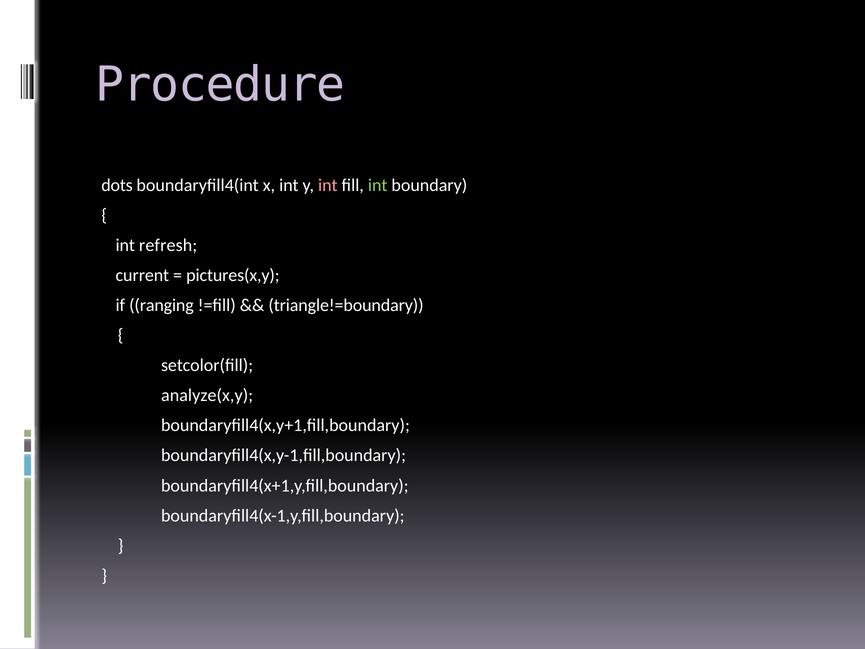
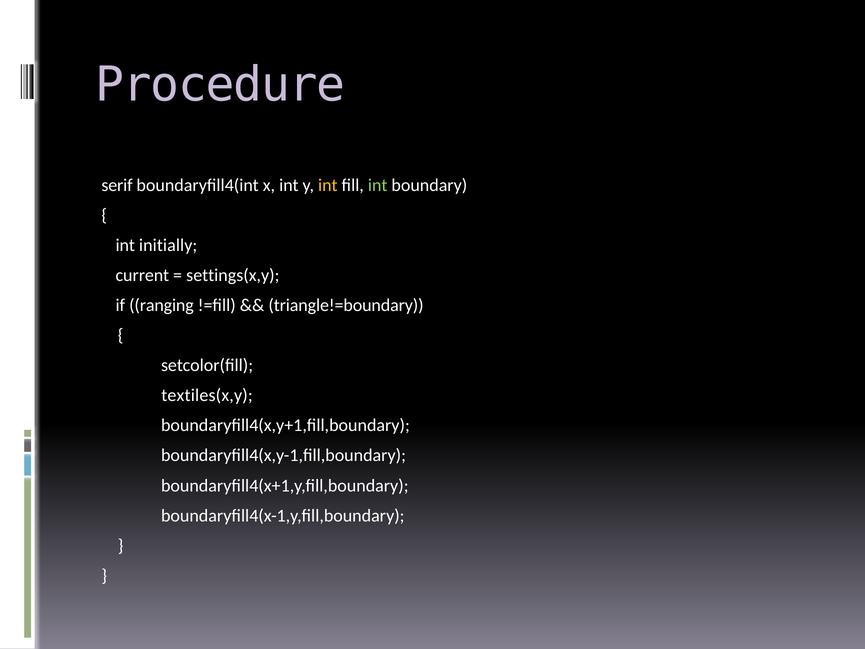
dots: dots -> serif (117, 185)
int colour: pink -> yellow (328, 185)
refresh: refresh -> initially (168, 245)
pictures(x,y: pictures(x,y -> settings(x,y (233, 275)
analyze(x,y: analyze(x,y -> textiles(x,y (207, 395)
